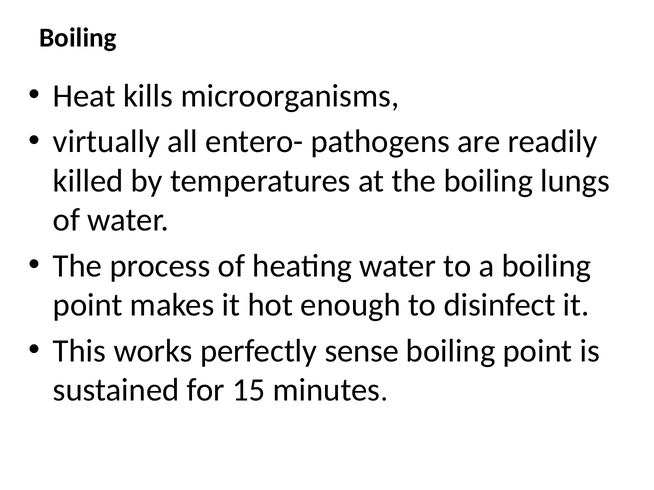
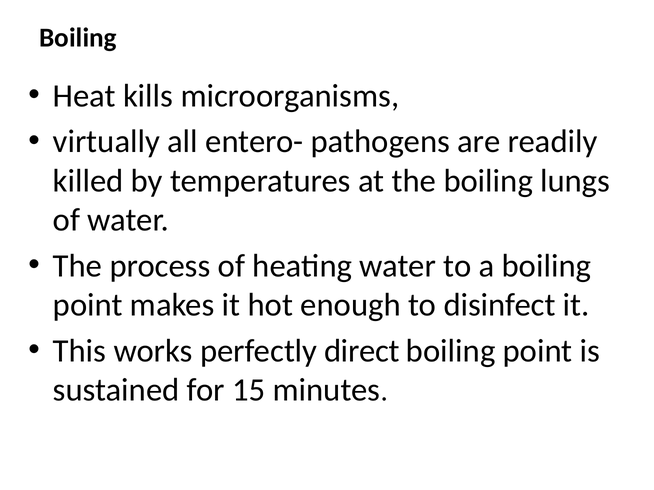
sense: sense -> direct (362, 351)
